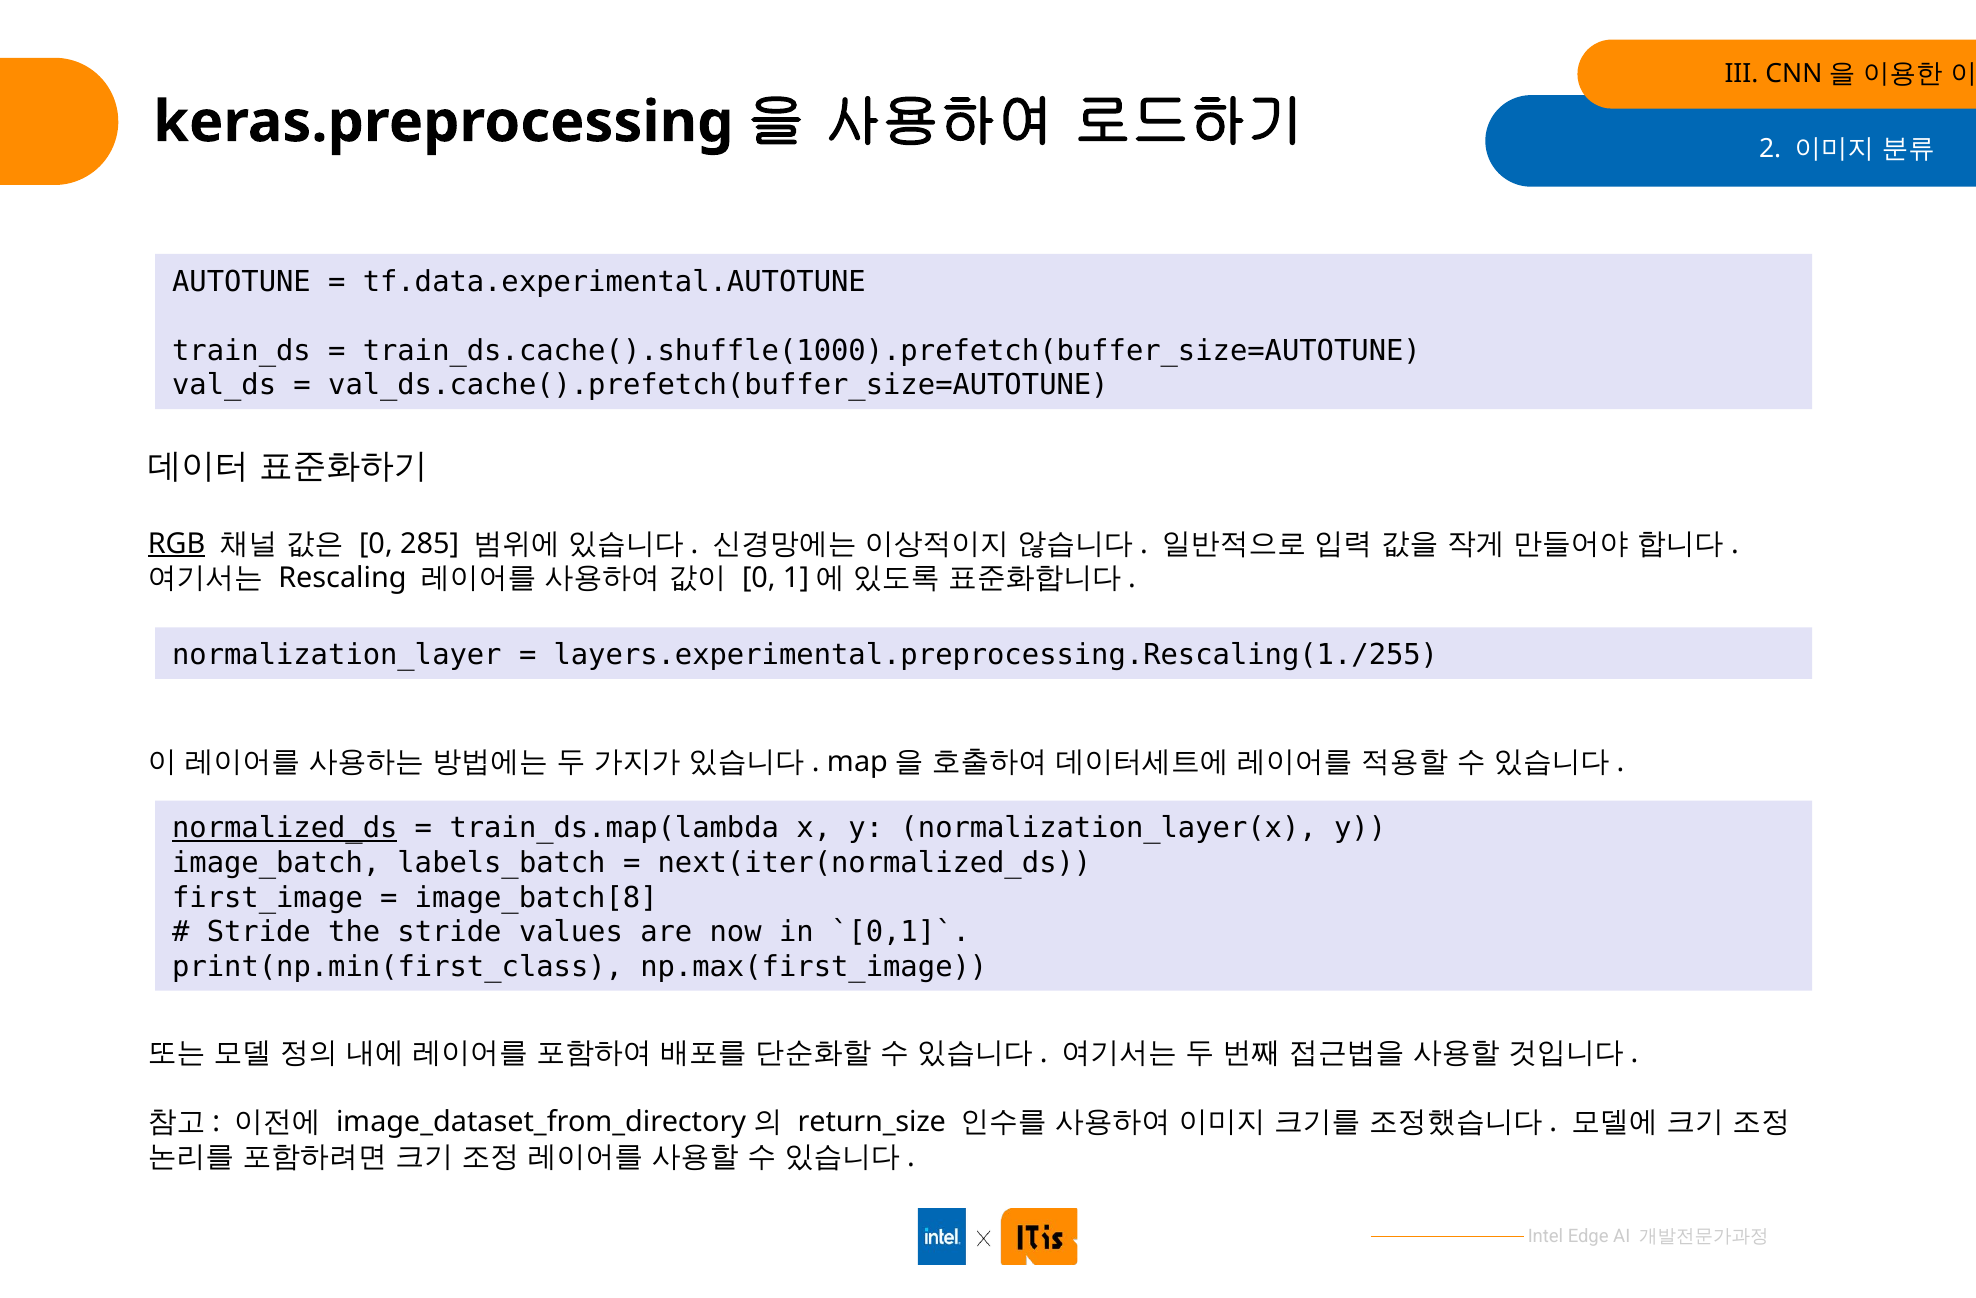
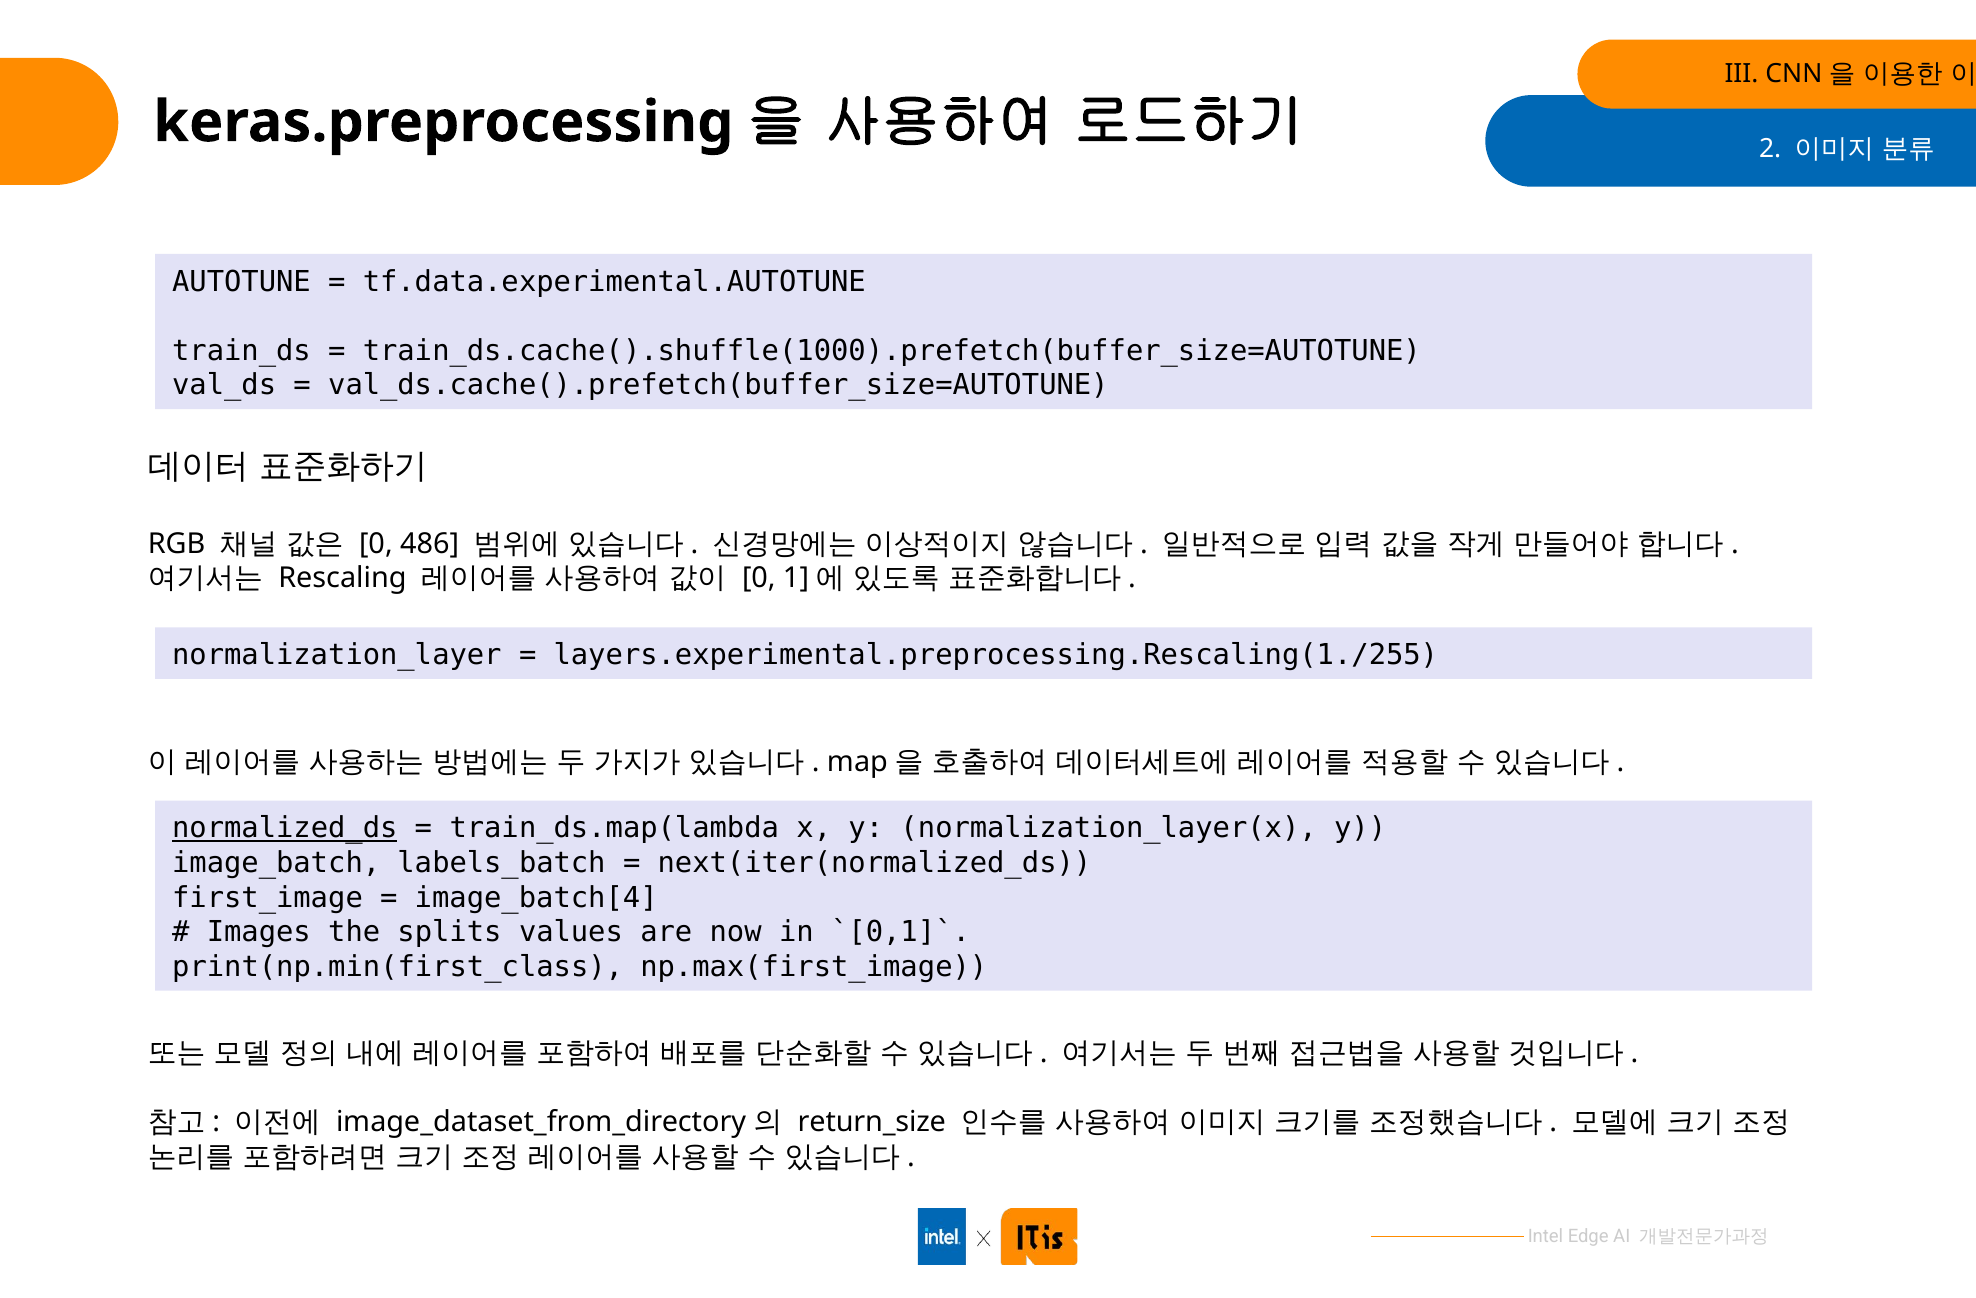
RGB underline: present -> none (177, 544)
285: 285 -> 486 (430, 544)
image_batch[8: image_batch[8 -> image_batch[4 (536, 898)
Stride: Stride -> Images (259, 932)
the stride: stride -> splits (449, 932)
